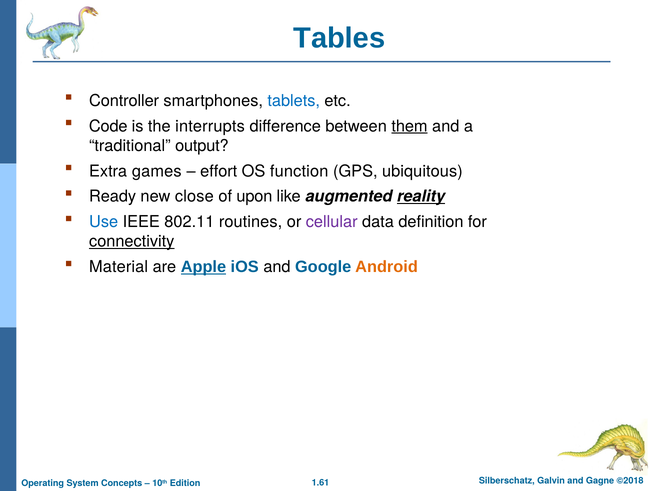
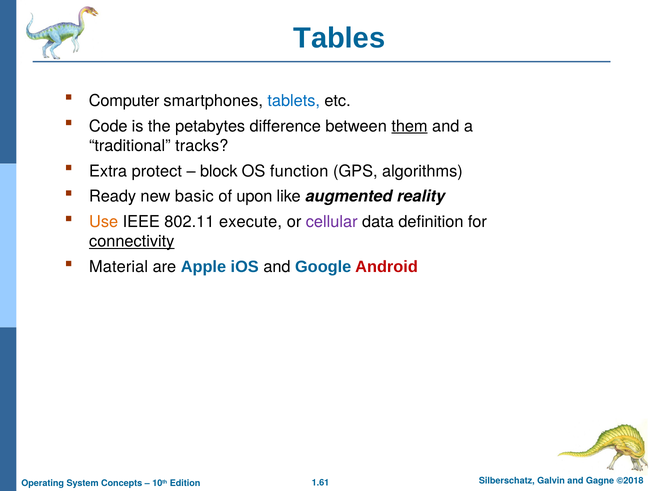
Controller: Controller -> Computer (124, 101)
interrupts: interrupts -> petabytes (210, 126)
output: output -> tracks (202, 146)
games: games -> protect (157, 171)
effort: effort -> block (219, 171)
ubiquitous: ubiquitous -> algorithms (422, 171)
close: close -> basic (194, 196)
reality underline: present -> none (421, 196)
Use colour: blue -> orange (104, 222)
routines: routines -> execute (250, 222)
Apple underline: present -> none (203, 267)
Android colour: orange -> red (387, 267)
